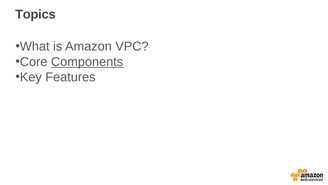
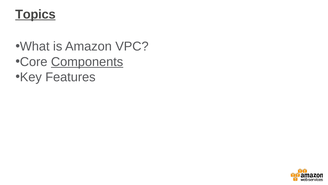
Topics underline: none -> present (35, 14)
